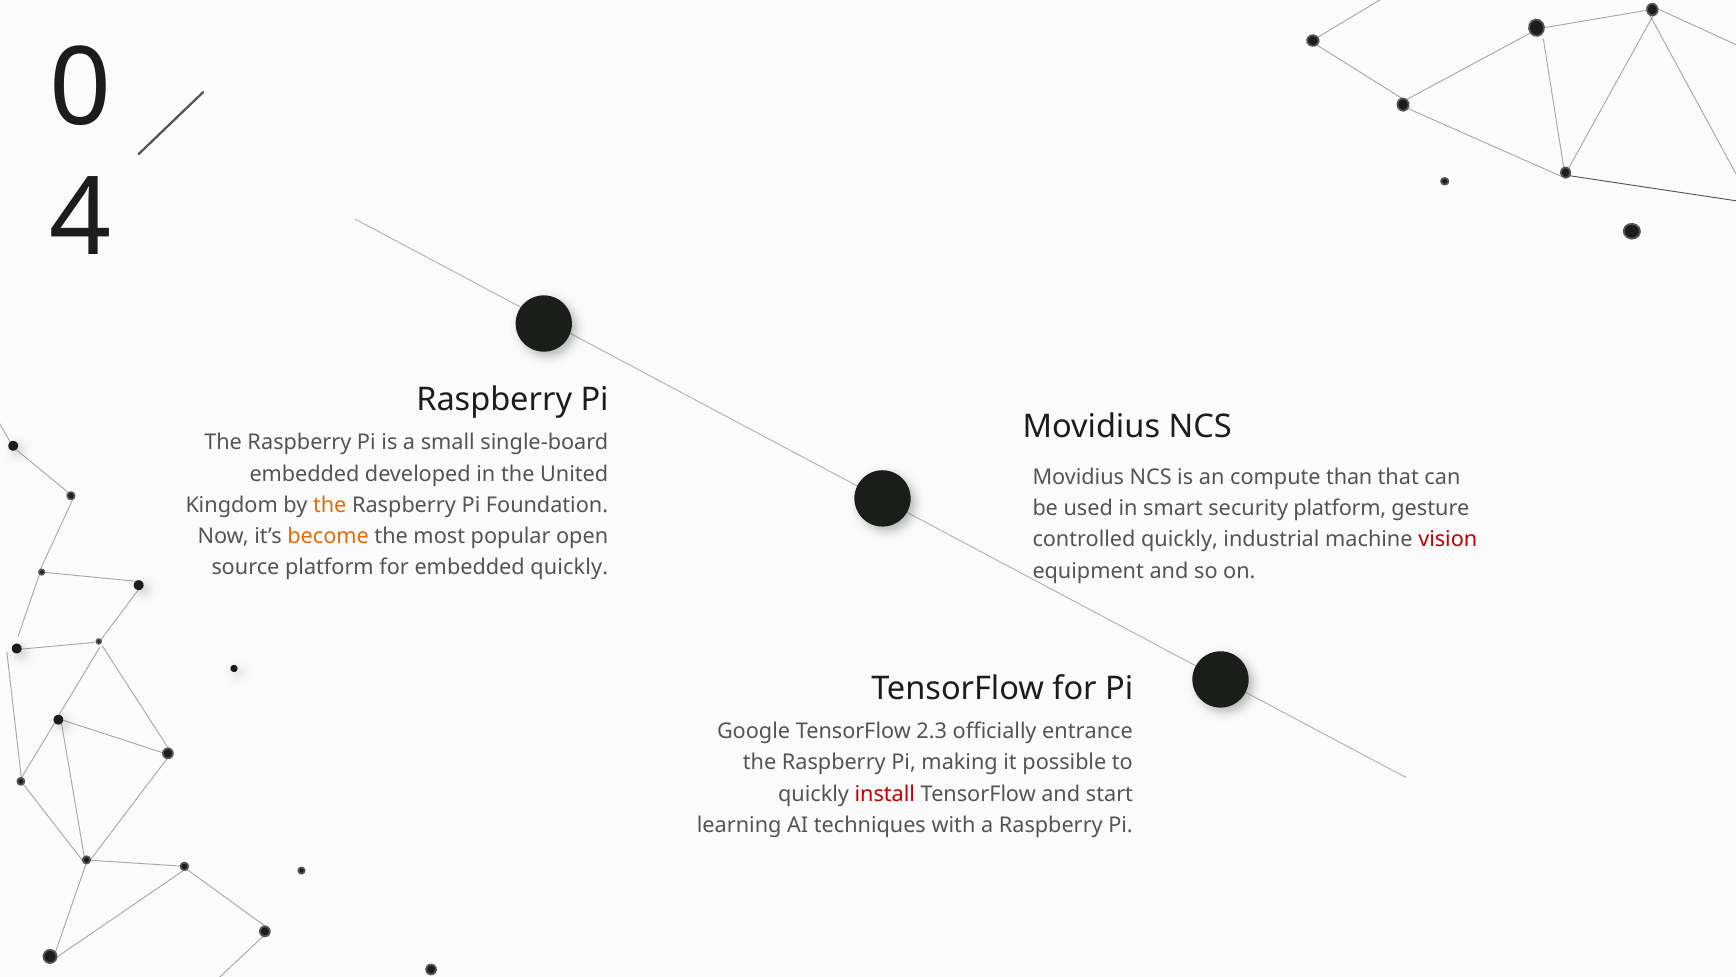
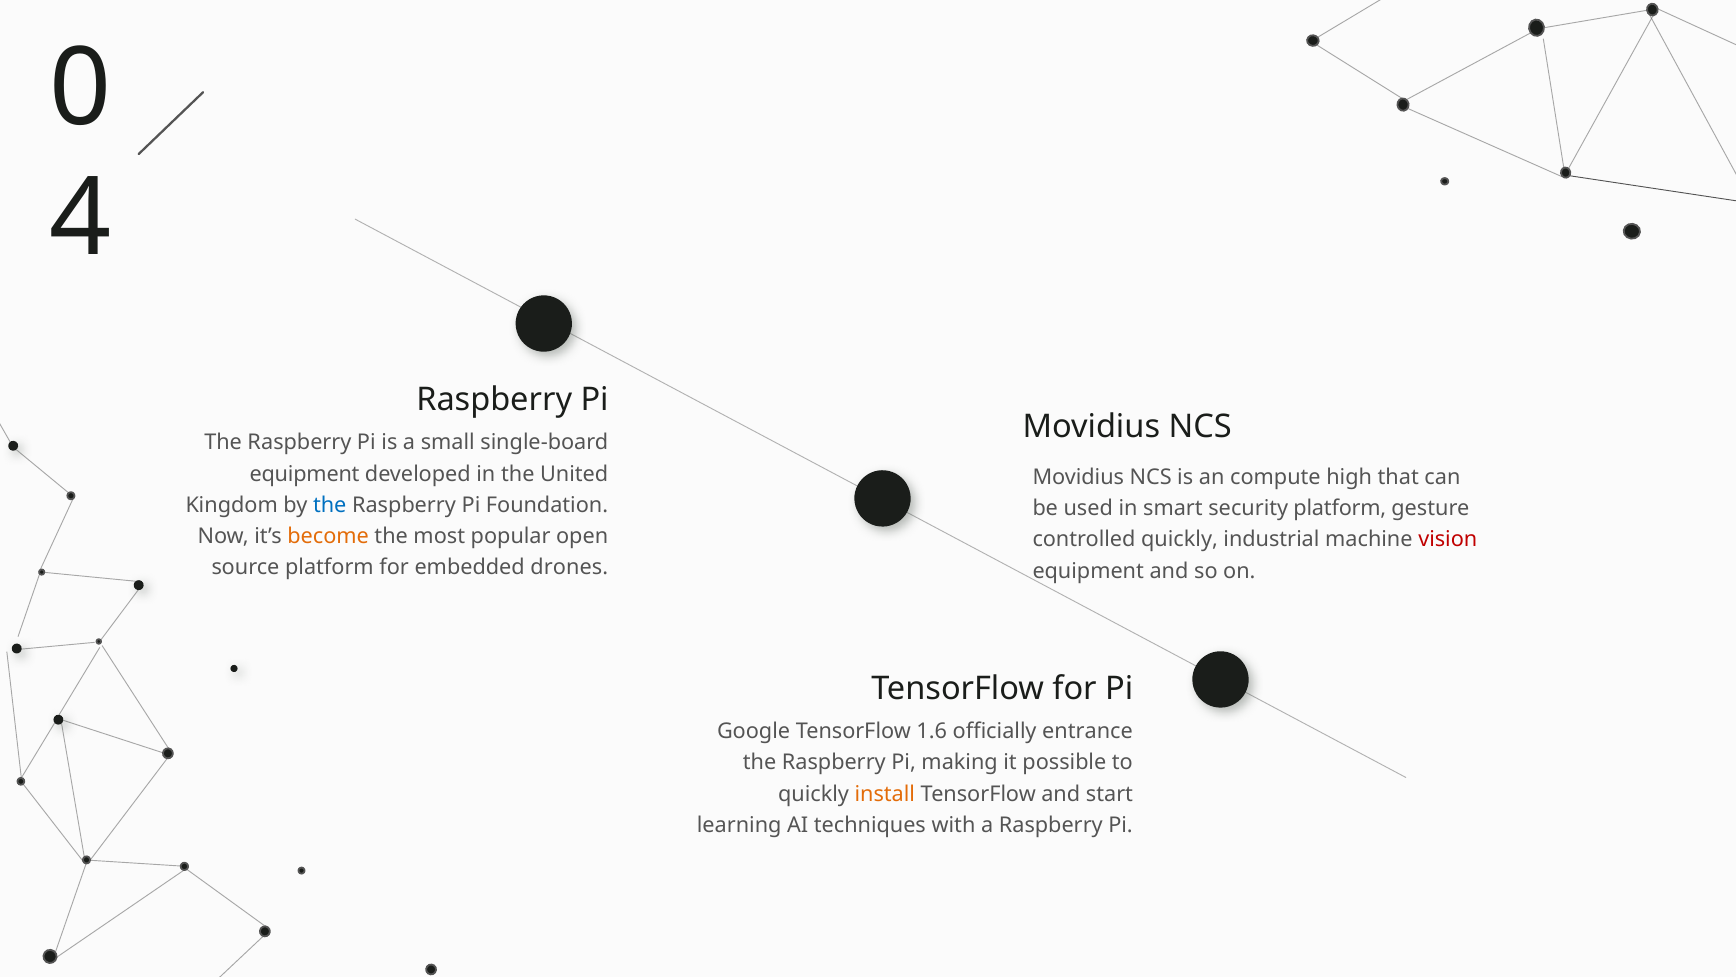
embedded: embedded -> equipment (305, 474)
than: than -> high (1349, 477)
the colour: orange -> blue (330, 505)
embedded quickly: quickly -> drones (569, 567)
2.3: 2.3 -> 1.6 (932, 731)
install colour: red -> orange (885, 793)
